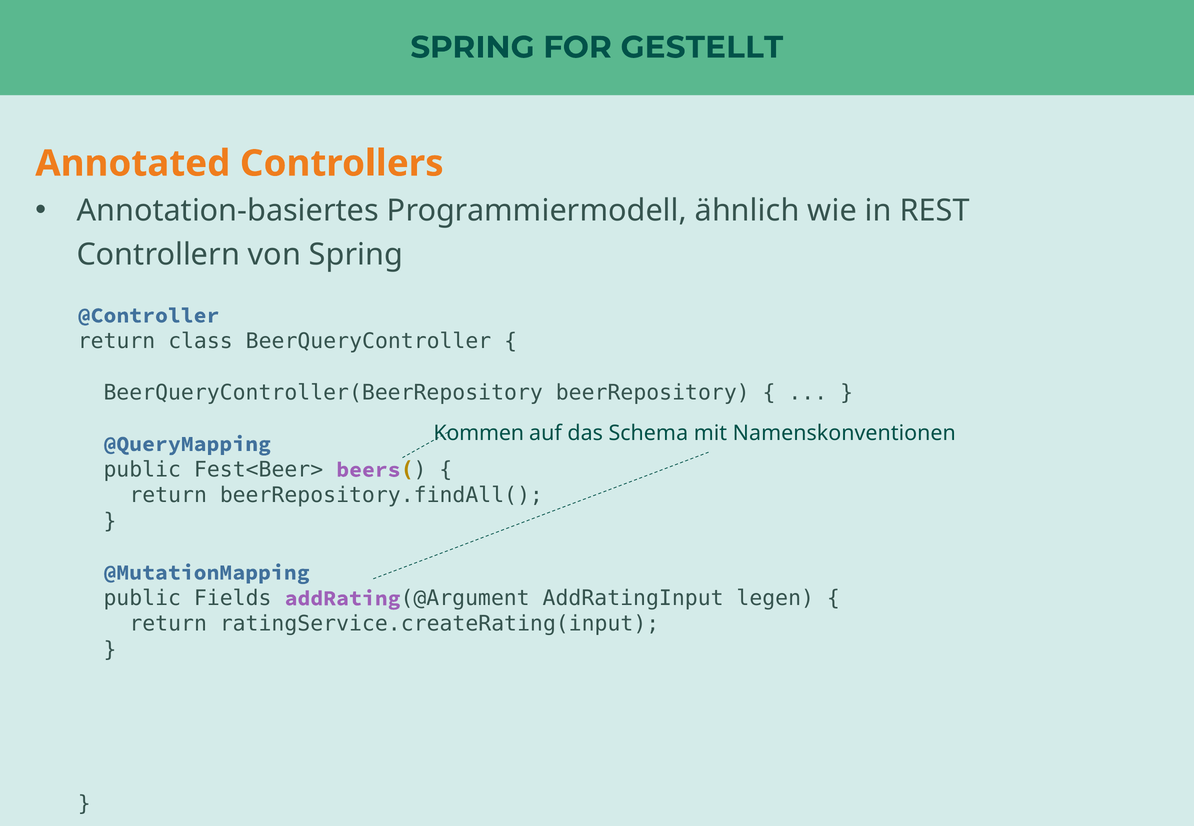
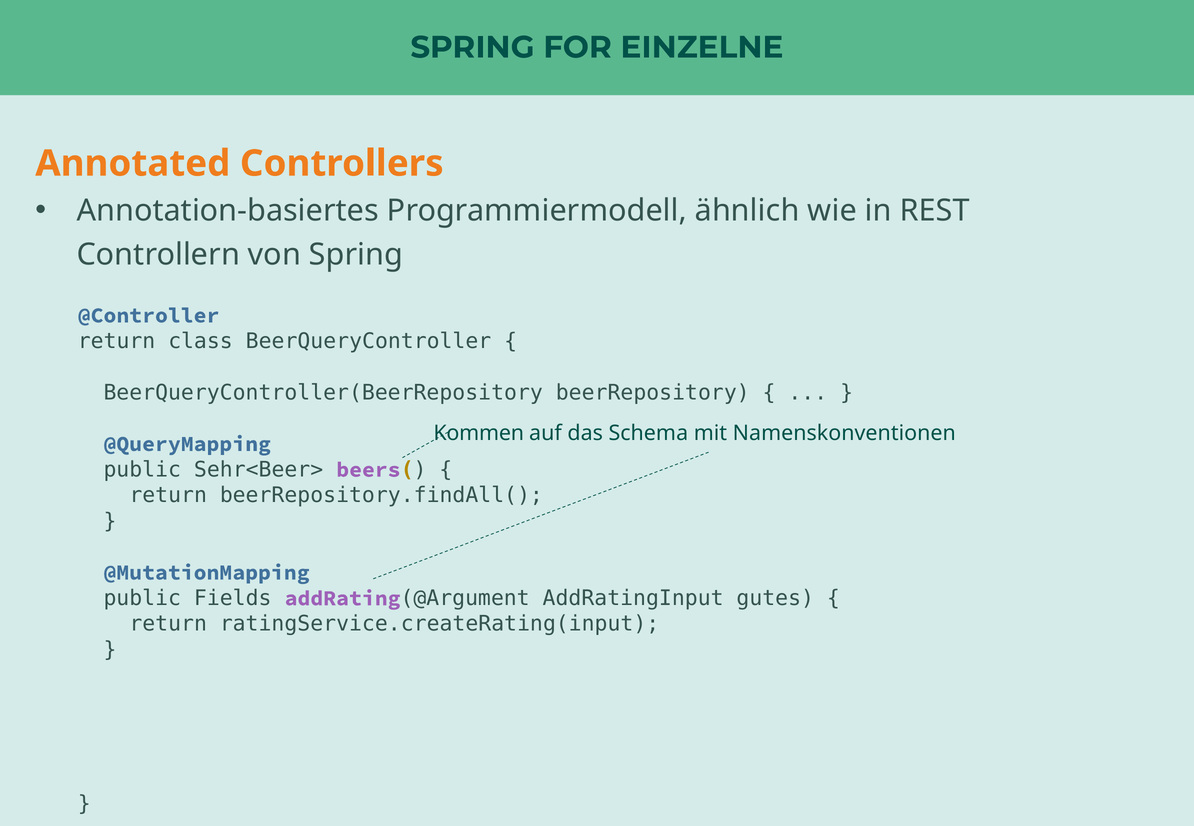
GESTELLT: GESTELLT -> EINZELNE (702, 47)
Fest<Beer>: Fest<Beer> -> Sehr<Beer> (259, 470)
legen: legen -> gutes (775, 599)
